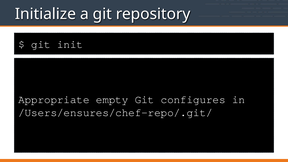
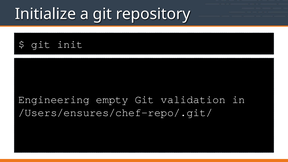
Appropriate: Appropriate -> Engineering (54, 100)
configures: configures -> validation (193, 100)
